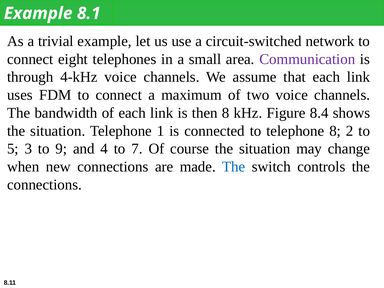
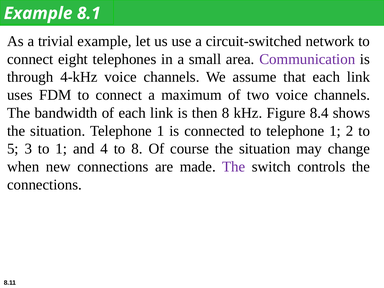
to telephone 8: 8 -> 1 (335, 131)
to 9: 9 -> 1 (61, 149)
to 7: 7 -> 8 (137, 149)
The colour: blue -> purple (234, 167)
